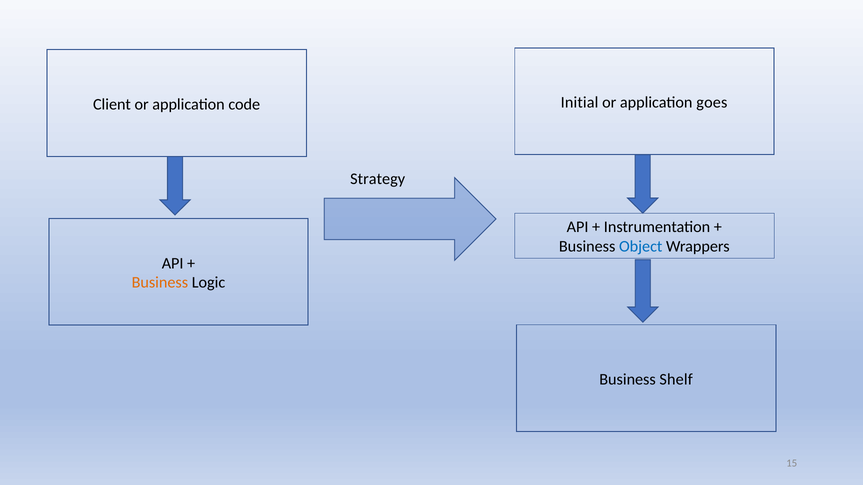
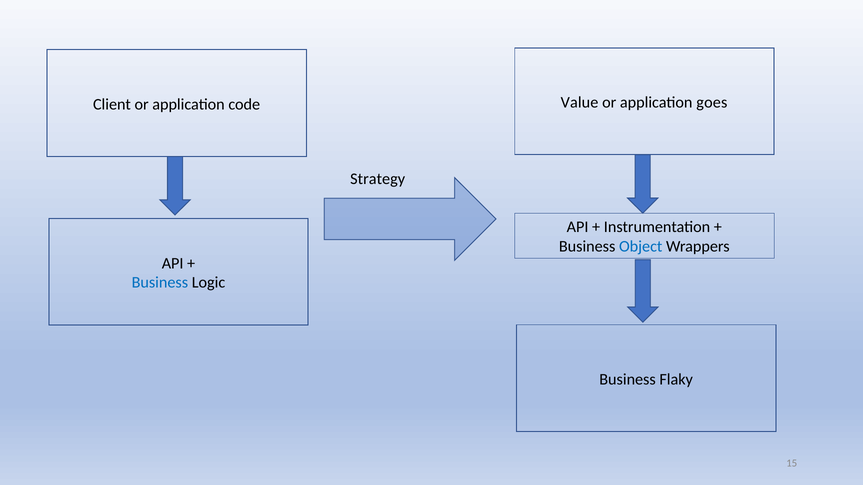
Initial: Initial -> Value (580, 103)
Business colour: orange -> blue (160, 283)
Shelf: Shelf -> Flaky (676, 380)
